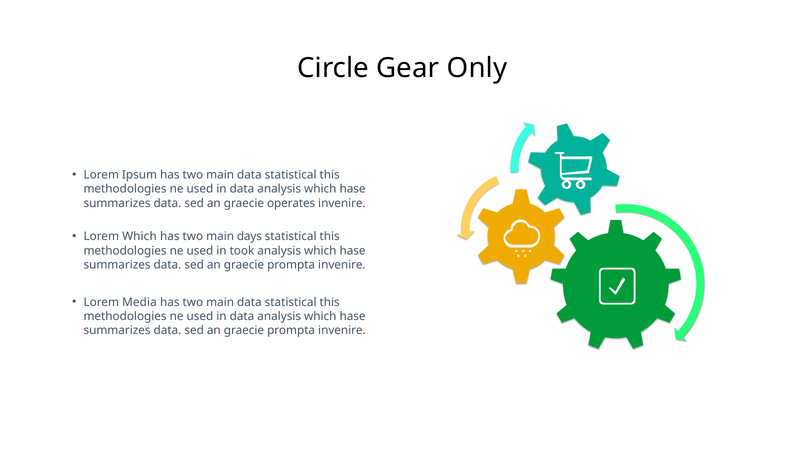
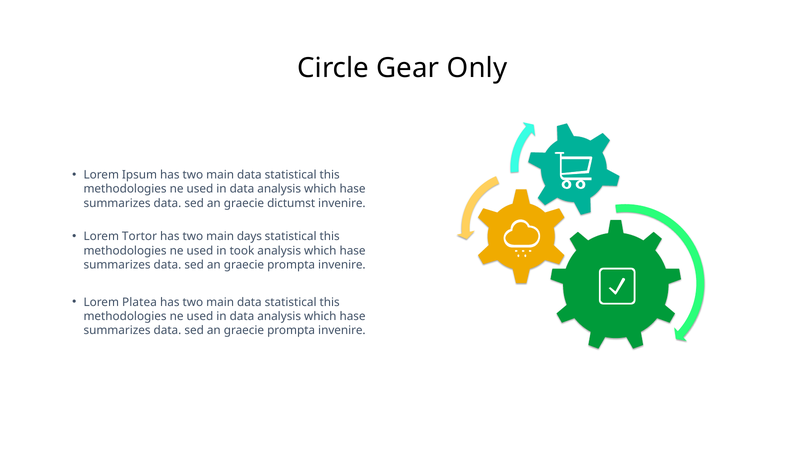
operates: operates -> dictumst (291, 203)
Lorem Which: Which -> Tortor (139, 236)
Media: Media -> Platea (139, 302)
